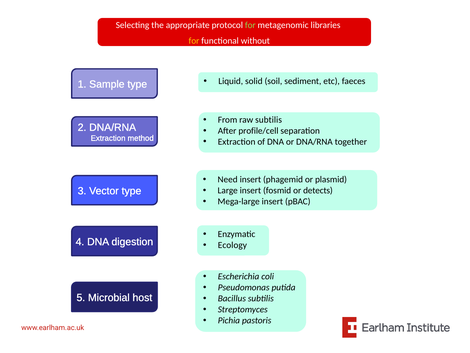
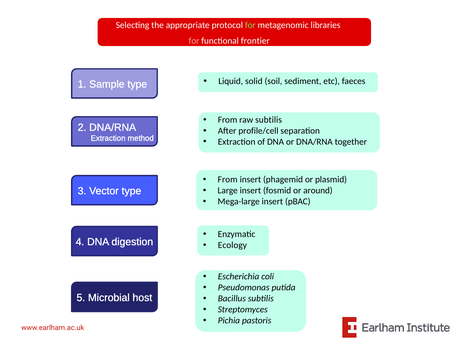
for colour: yellow -> pink (194, 41)
without: without -> frontier (255, 41)
Need: Need -> From (228, 179)
detects: detects -> around (318, 190)
